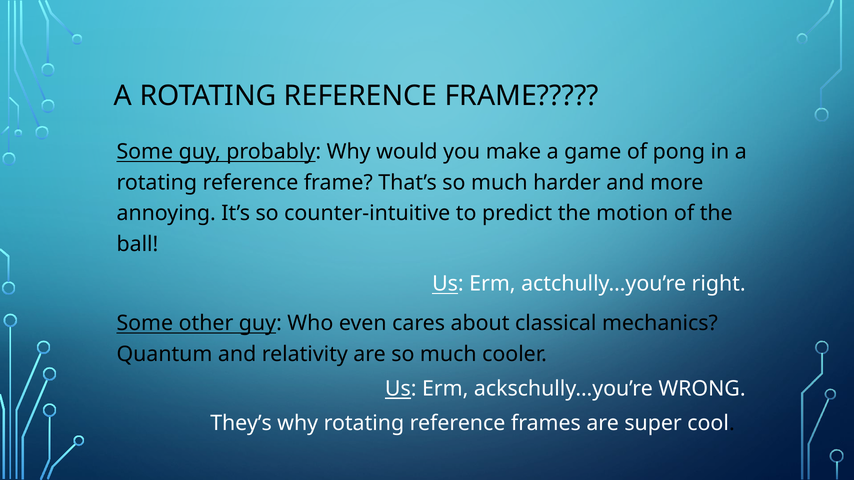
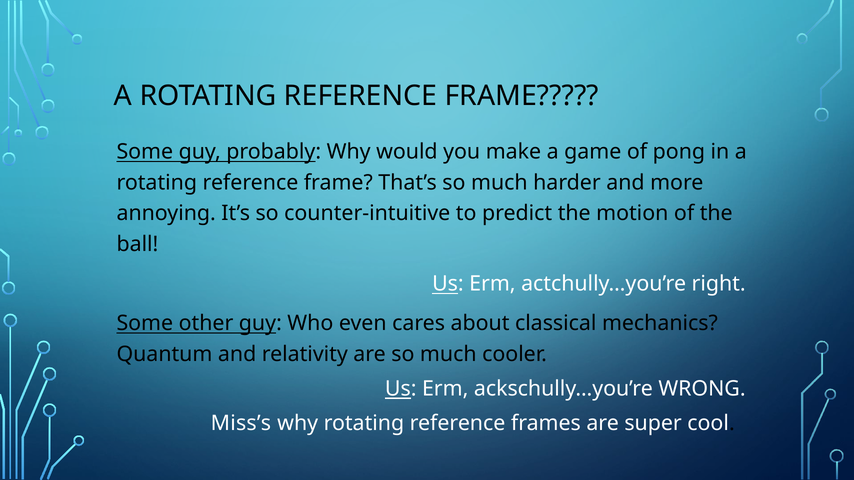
They’s: They’s -> Miss’s (241, 423)
